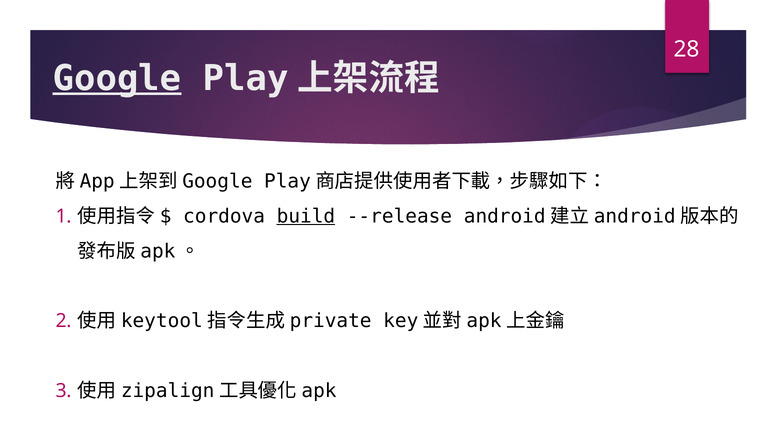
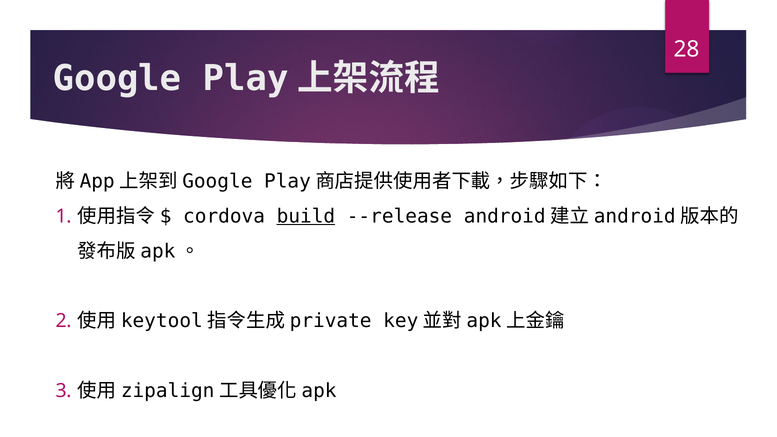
Google underline: present -> none (117, 78)
